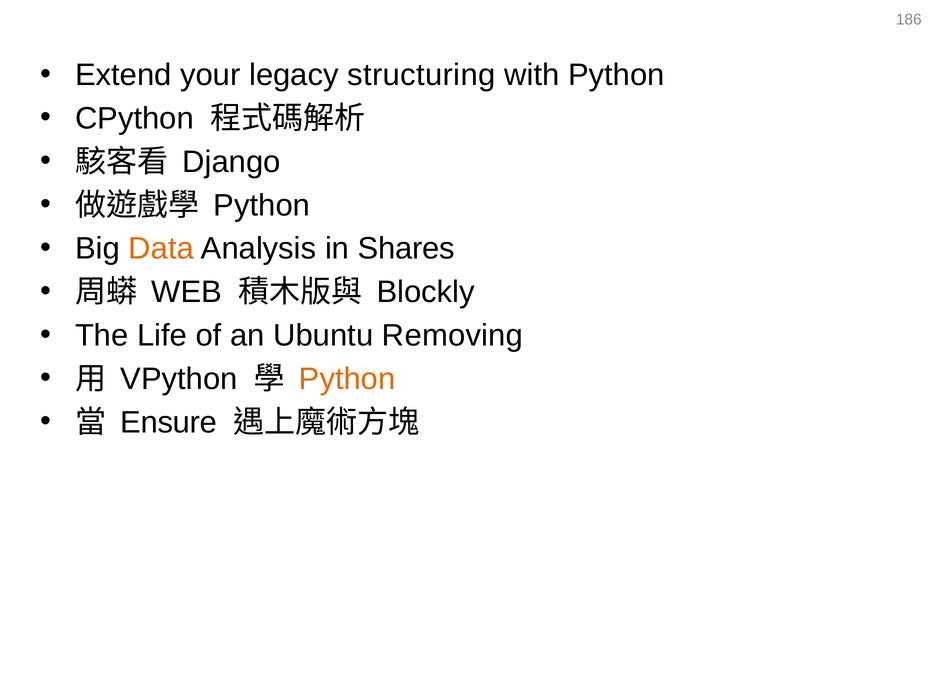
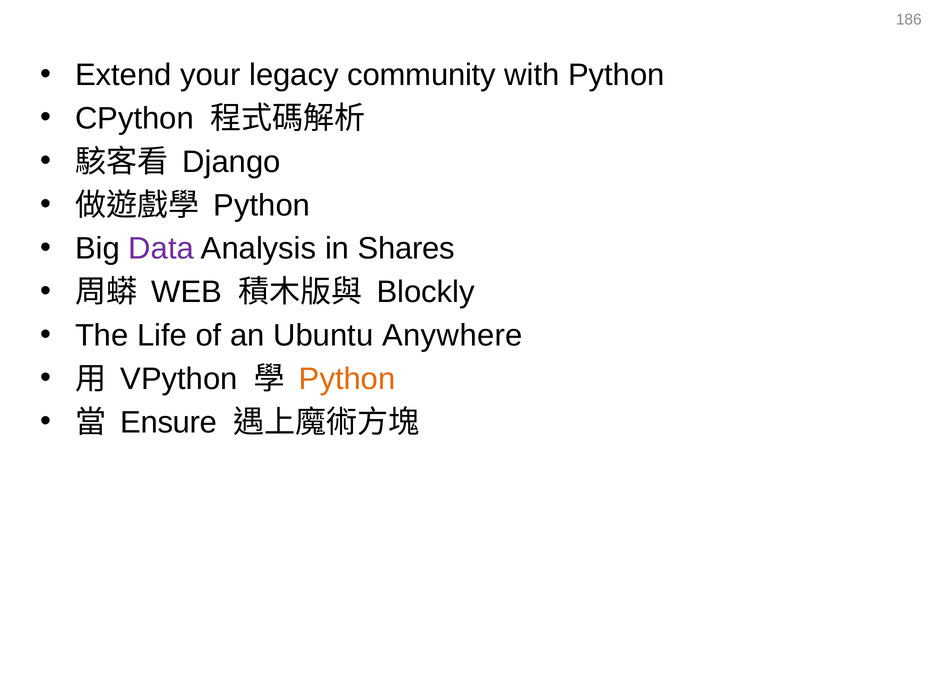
structuring: structuring -> community (422, 75)
Data colour: orange -> purple (161, 249)
Removing: Removing -> Anywhere (453, 336)
